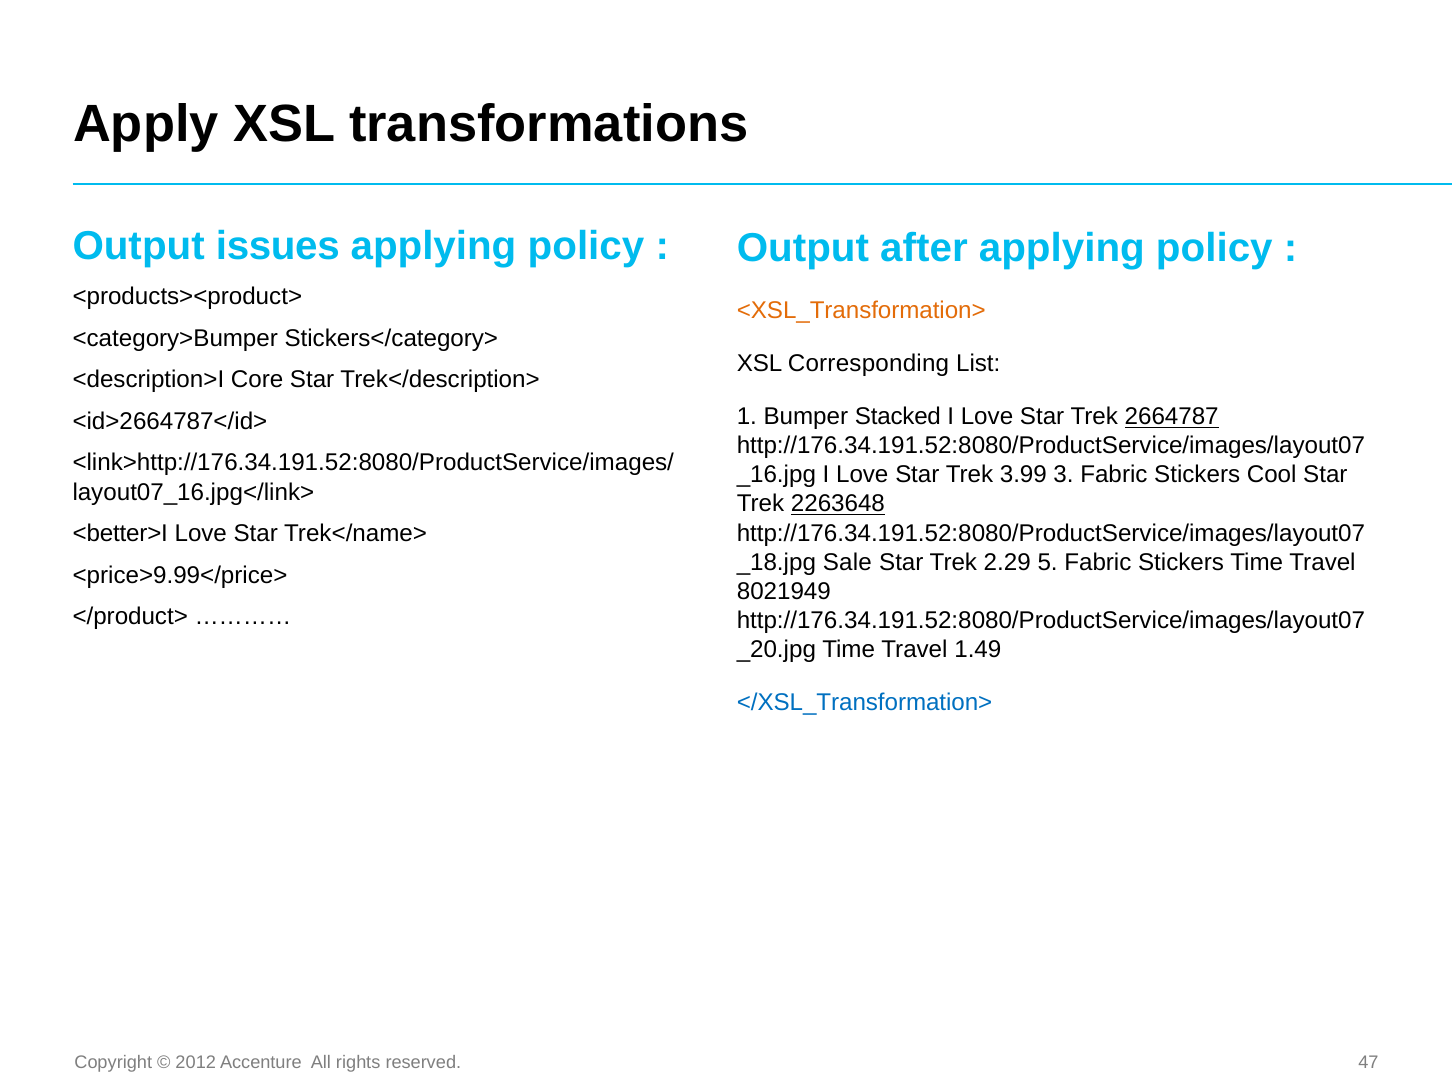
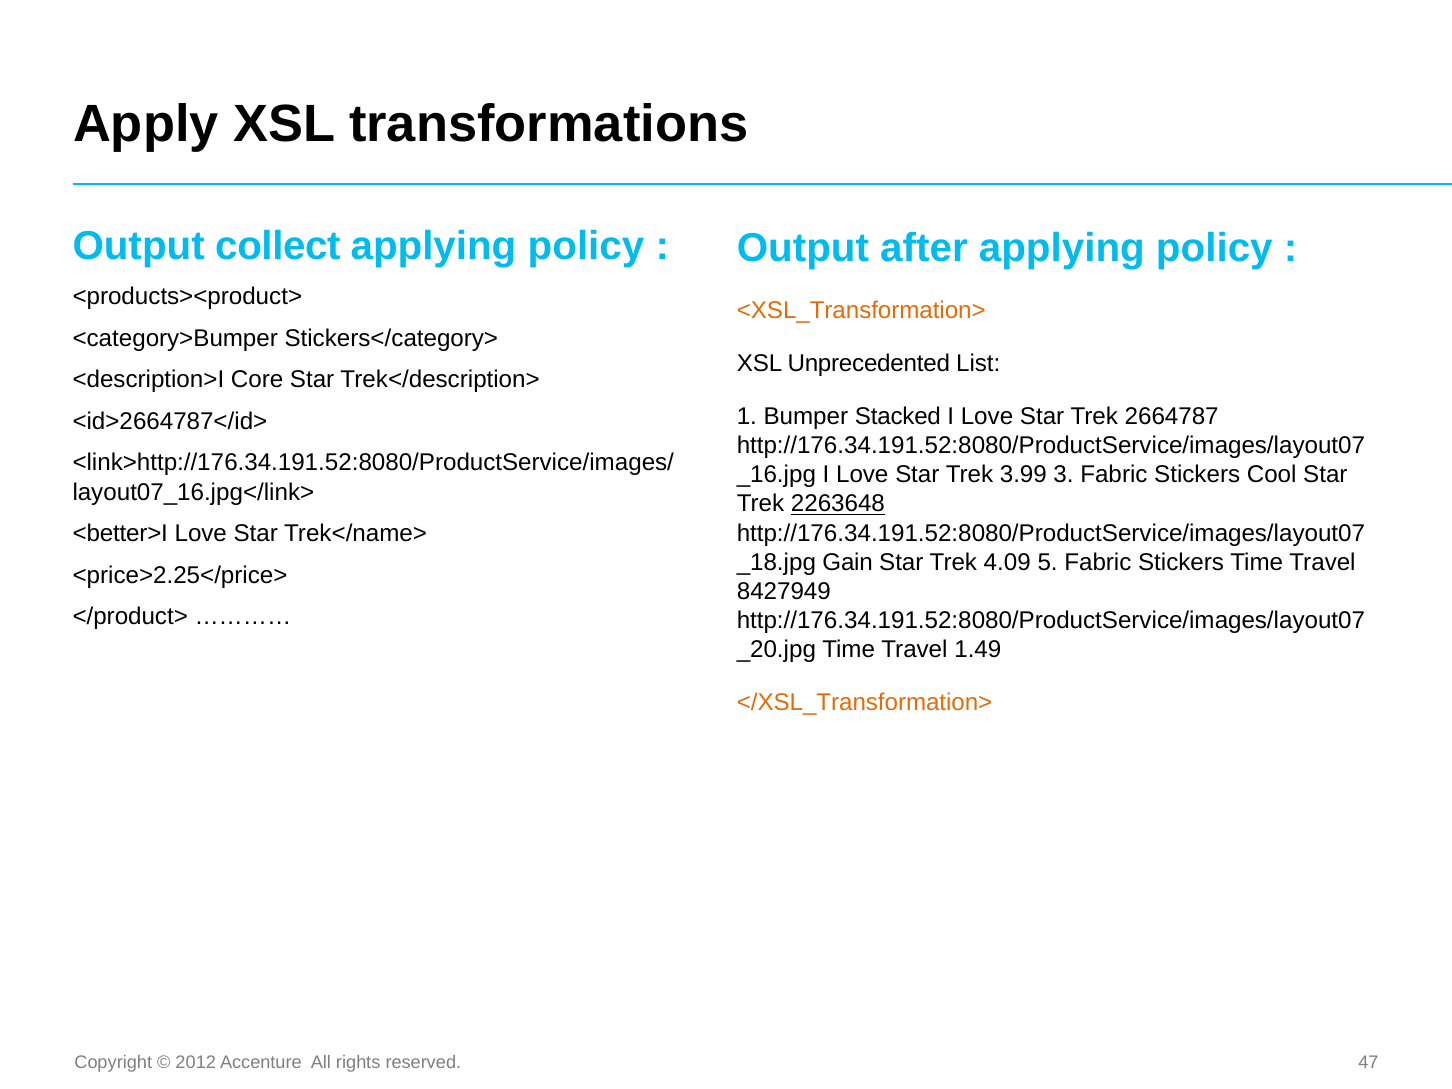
issues: issues -> collect (278, 246)
Corresponding: Corresponding -> Unprecedented (869, 364)
2664787 underline: present -> none (1172, 417)
Sale: Sale -> Gain (848, 562)
2.29: 2.29 -> 4.09 (1007, 562)
<price>9.99</price>: <price>9.99</price> -> <price>2.25</price> (180, 575)
8021949: 8021949 -> 8427949 (784, 591)
</XSL_Transformation> colour: blue -> orange (865, 702)
